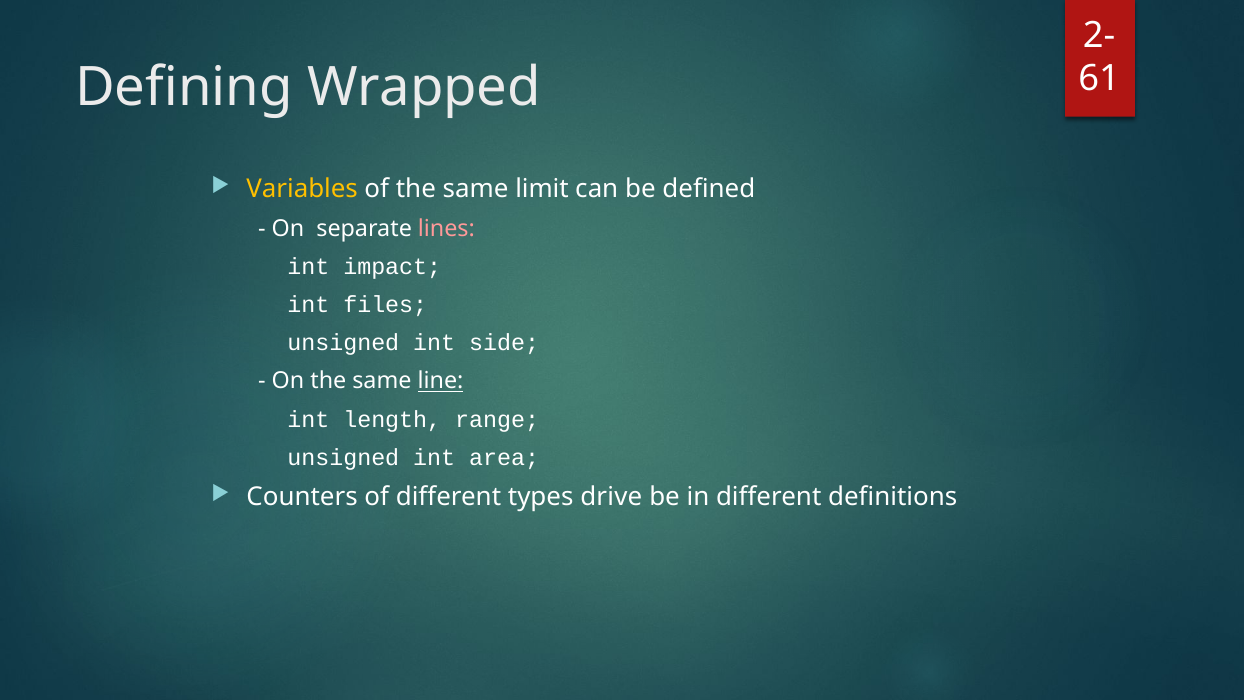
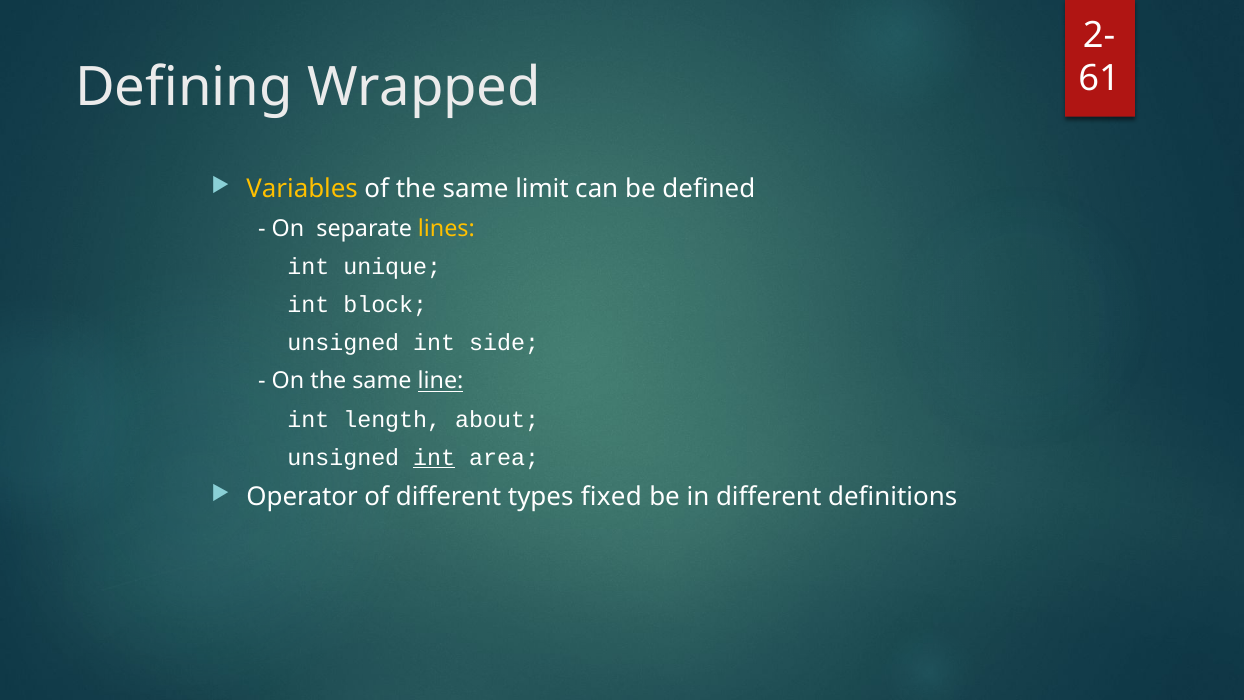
lines colour: pink -> yellow (446, 228)
impact: impact -> unique (392, 267)
files: files -> block (385, 305)
range: range -> about (497, 419)
int underline: none -> present (434, 457)
Counters: Counters -> Operator (302, 497)
drive: drive -> fixed (611, 497)
